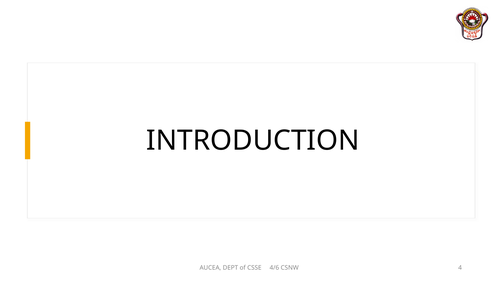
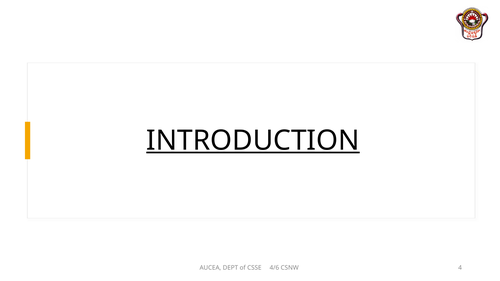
INTRODUCTION underline: none -> present (253, 141)
